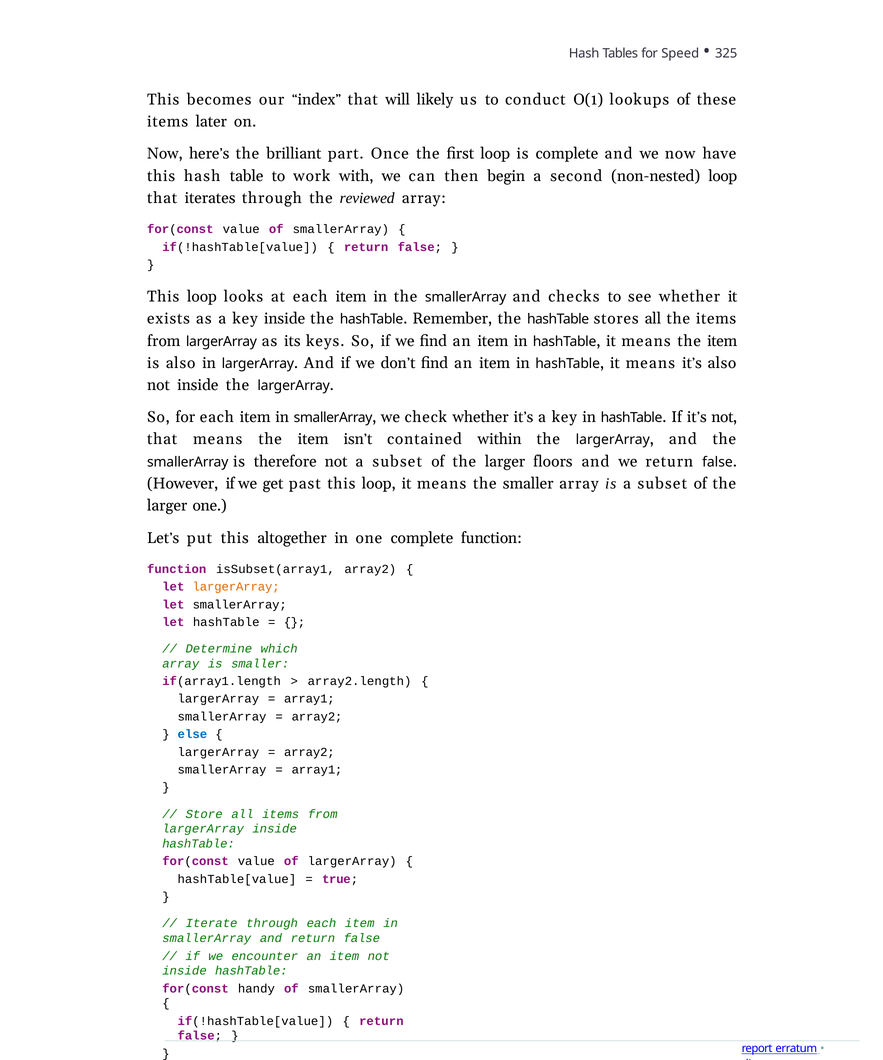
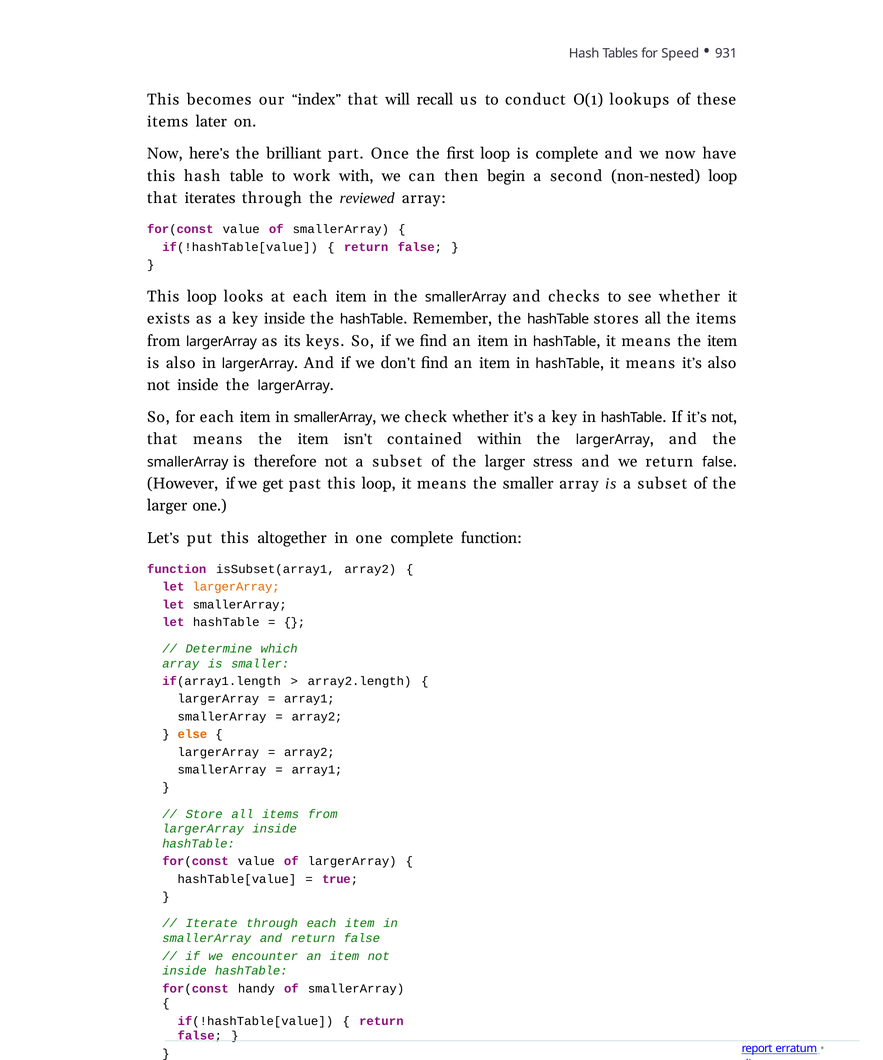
325: 325 -> 931 (726, 53)
likely: likely -> recall (435, 100)
floors: floors -> stress (553, 461)
else colour: blue -> orange (192, 734)
